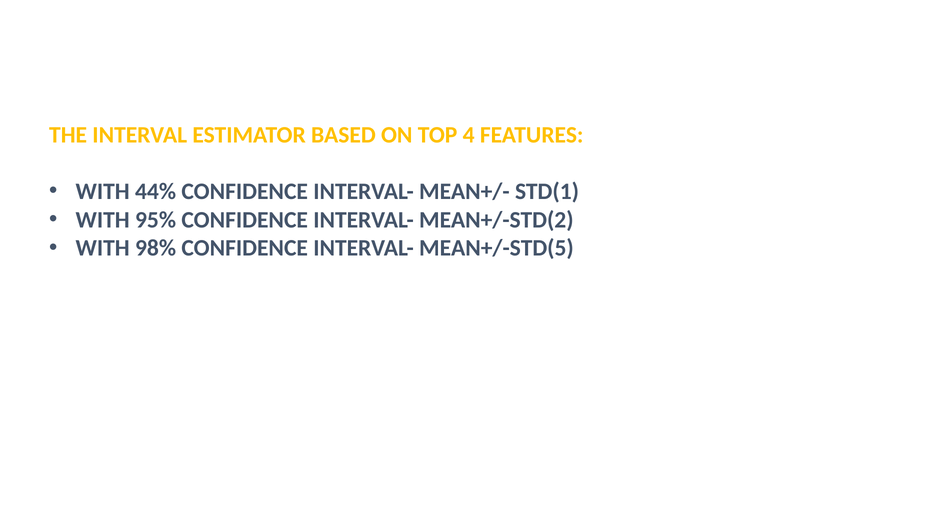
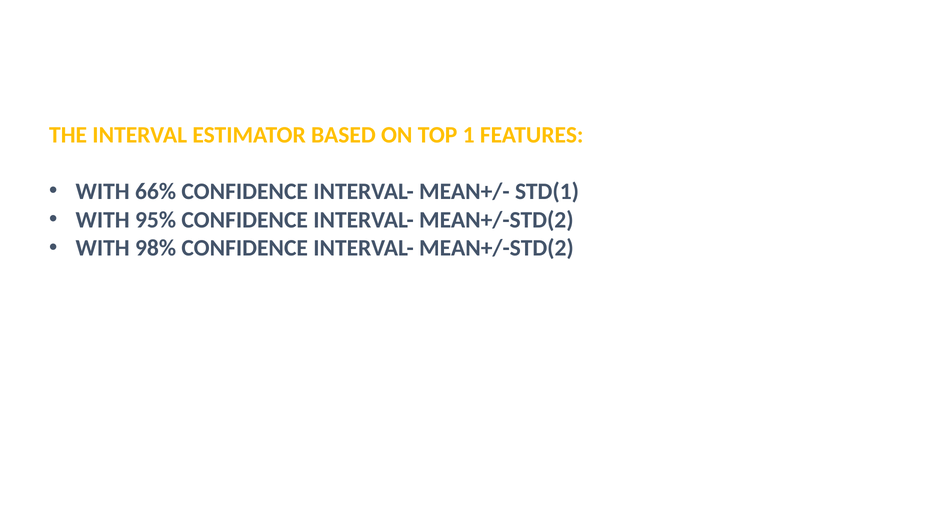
4: 4 -> 1 (469, 135)
44%: 44% -> 66% (156, 191)
98% CONFIDENCE INTERVAL- MEAN+/-STD(5: MEAN+/-STD(5 -> MEAN+/-STD(2 (496, 248)
